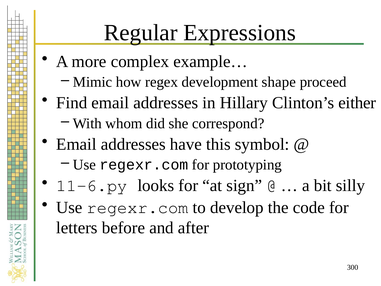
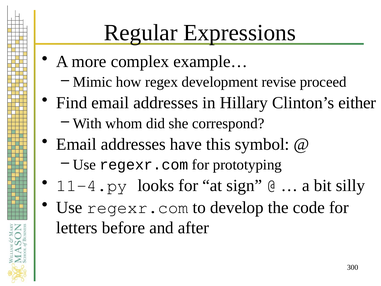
shape: shape -> revise (279, 82)
11-6.py: 11-6.py -> 11-4.py (92, 185)
